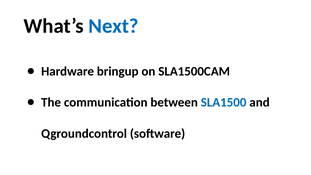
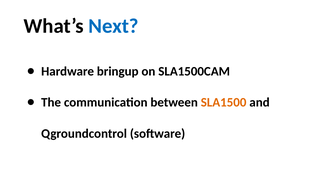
SLA1500 colour: blue -> orange (224, 102)
